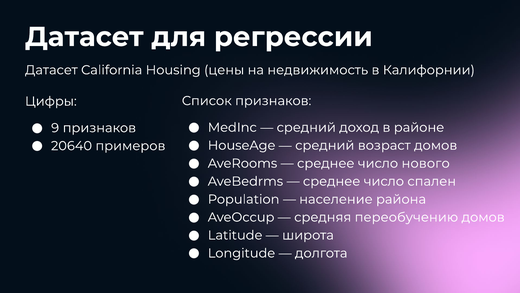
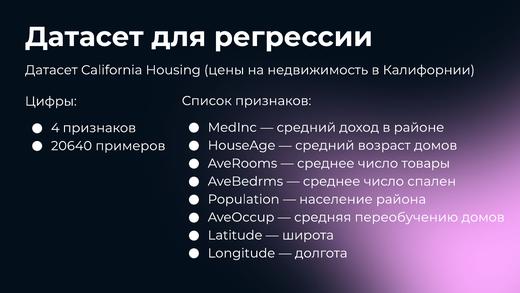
9: 9 -> 4 (55, 128)
нового: нового -> товары (426, 163)
